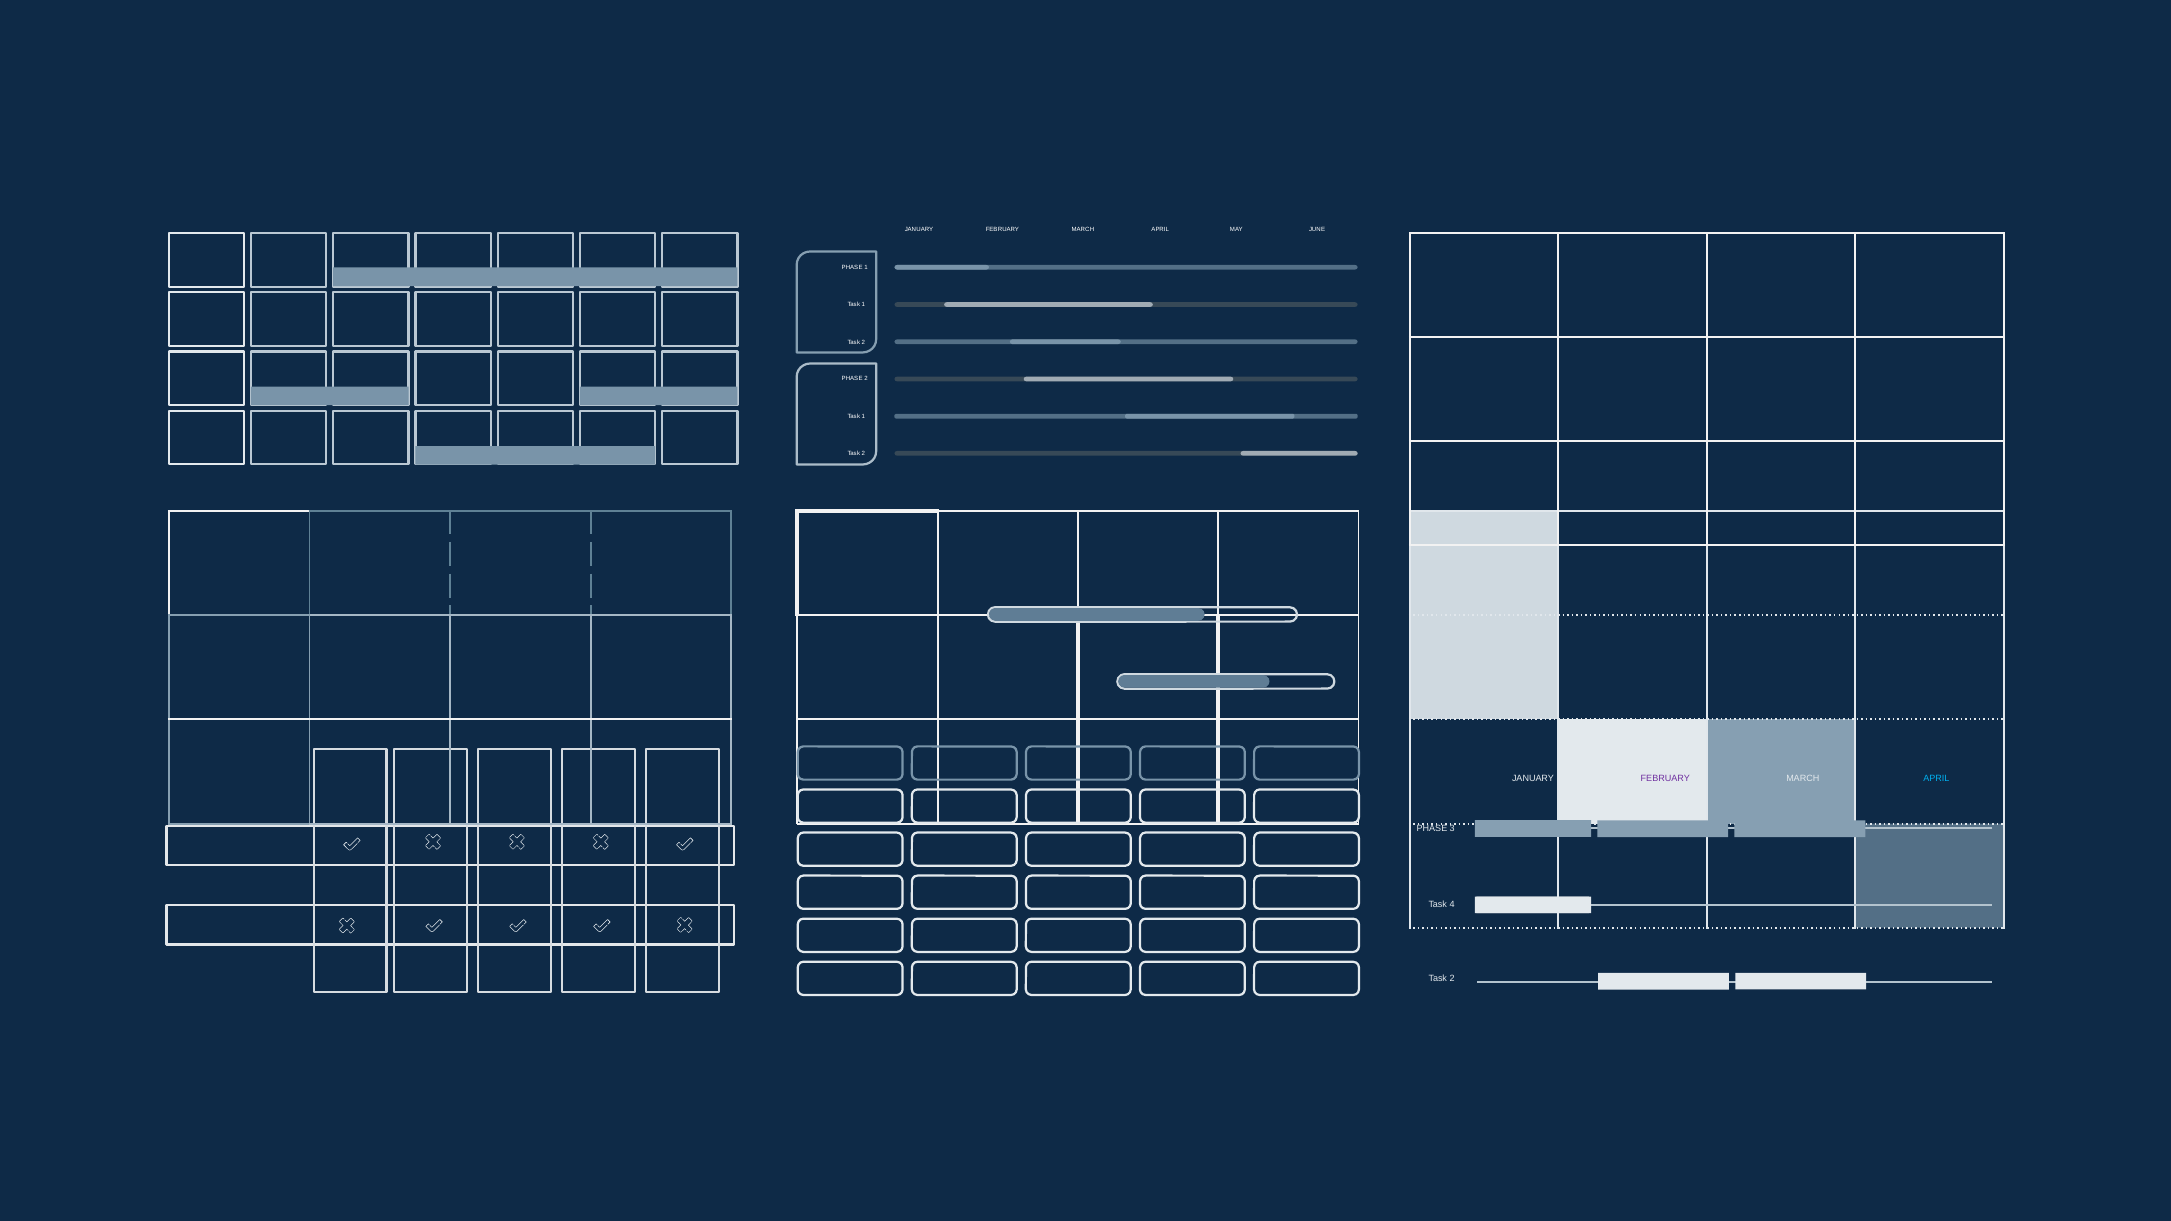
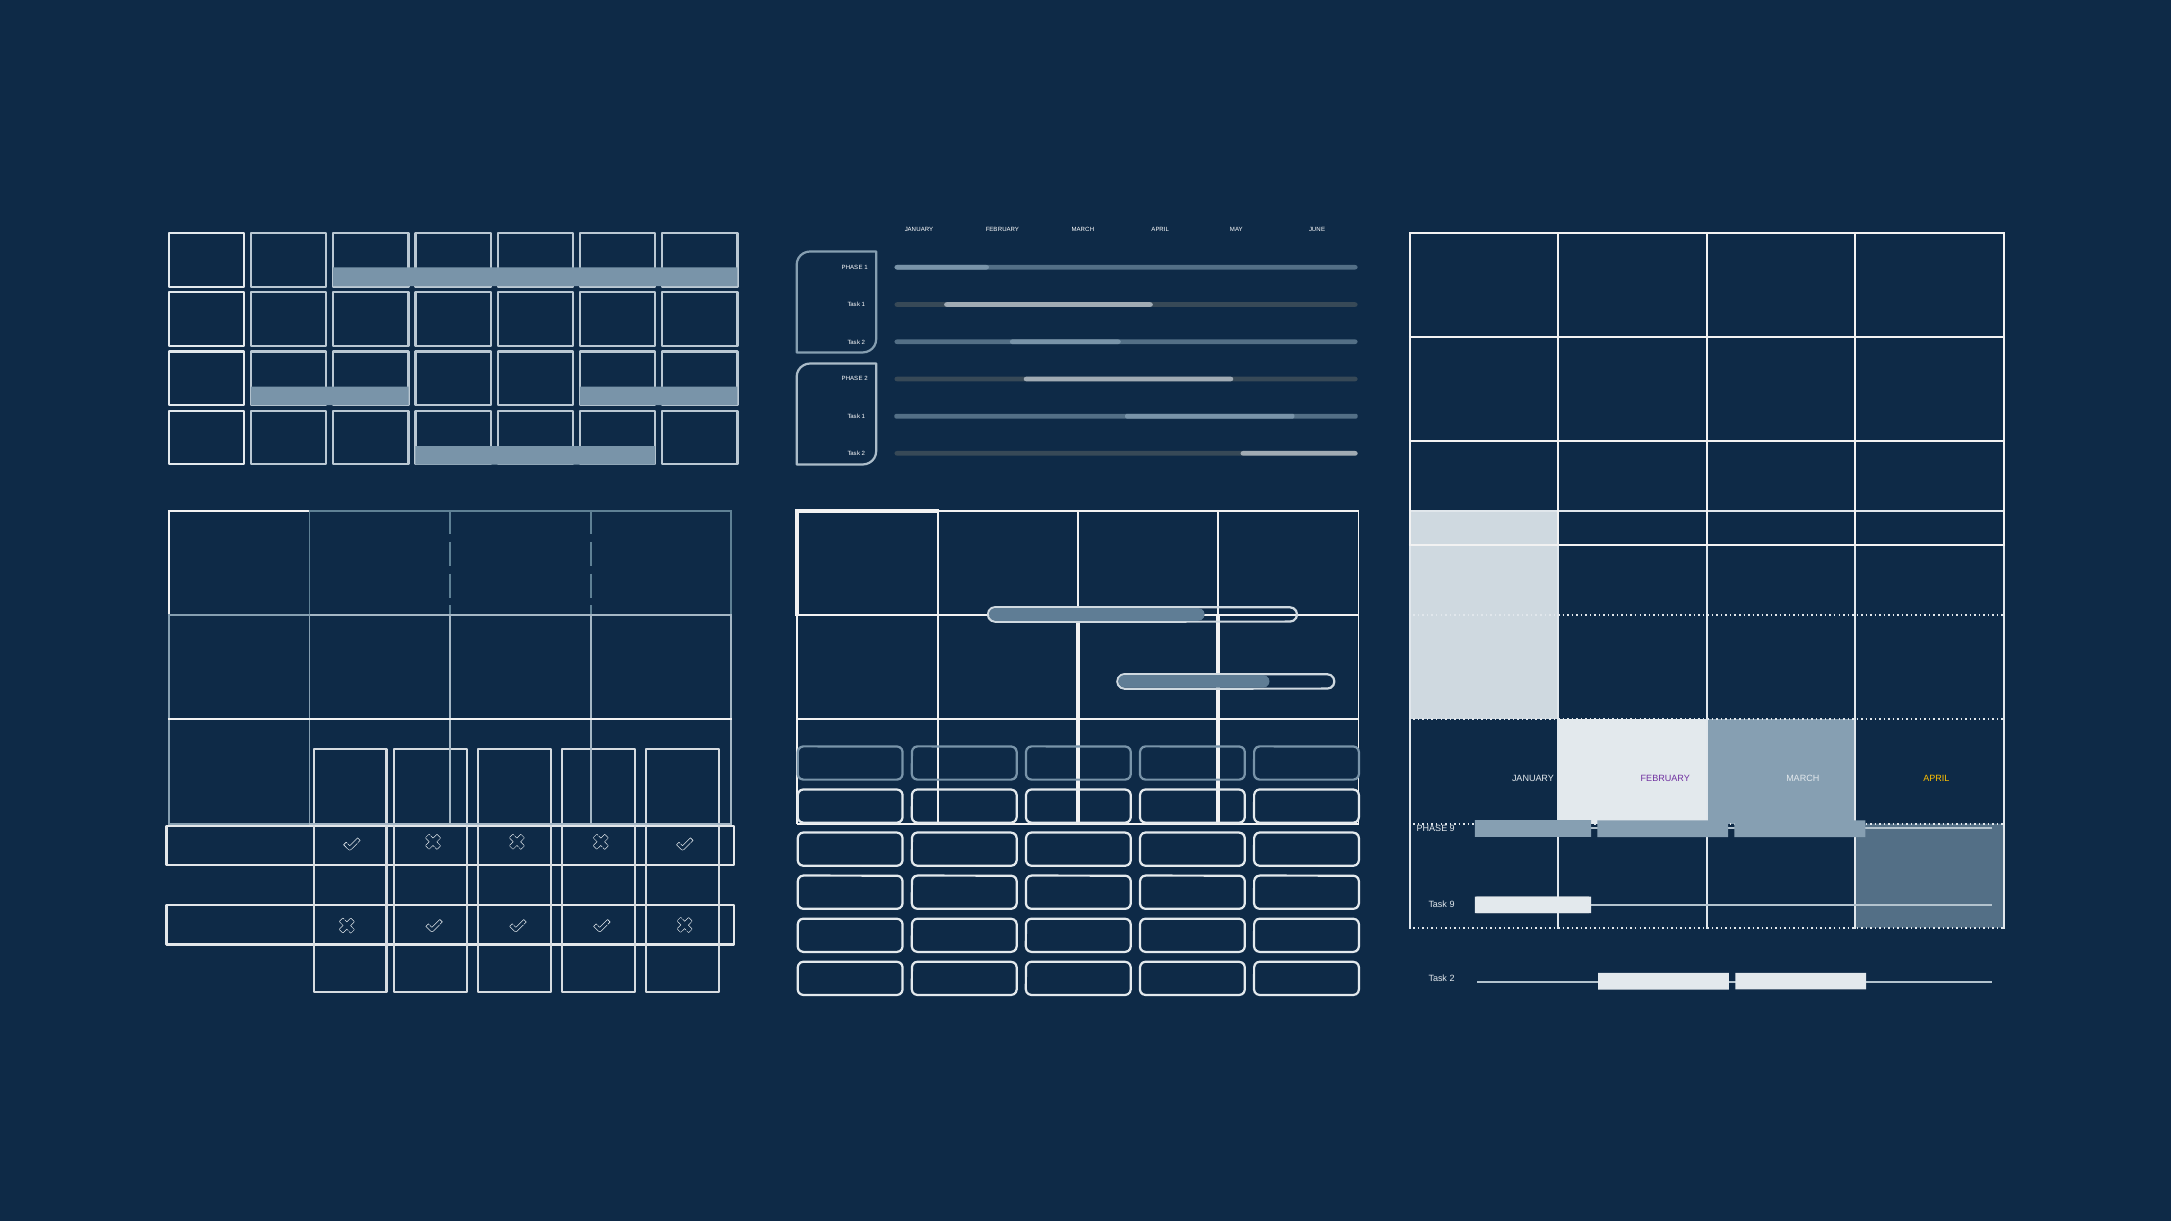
APRIL colour: light blue -> yellow (1936, 779)
PHASE 3: 3 -> 9 (1452, 829)
Task 4: 4 -> 9 (1452, 904)
